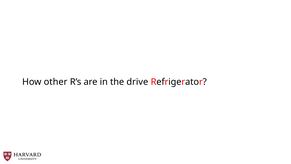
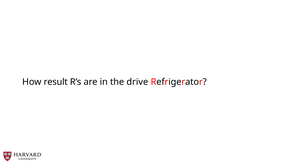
other: other -> result (56, 82)
